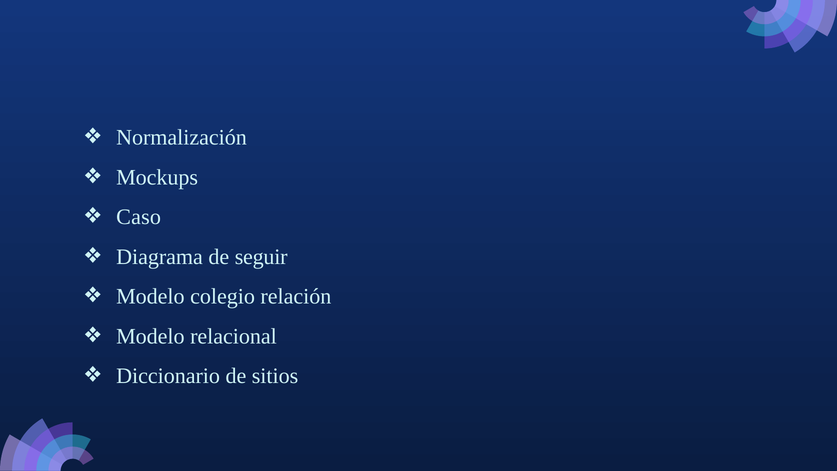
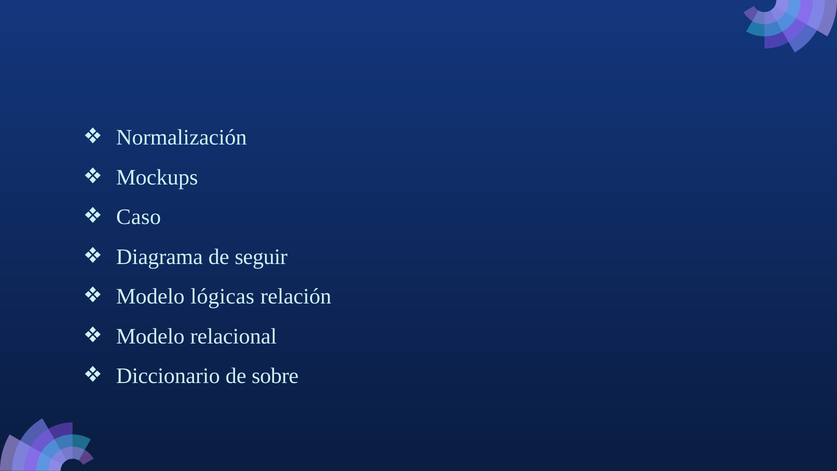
colegio: colegio -> lógicas (222, 297)
sitios: sitios -> sobre (275, 376)
